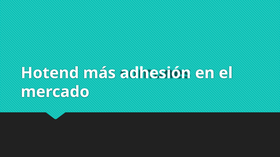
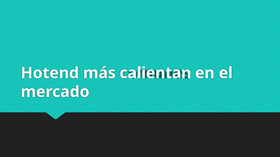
adhesión: adhesión -> calientan (155, 73)
